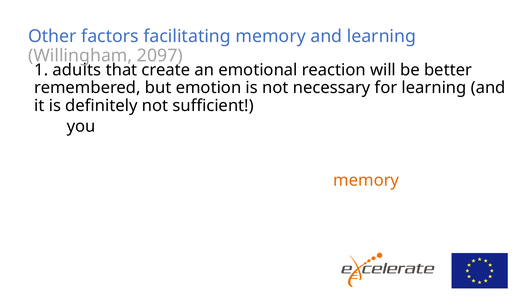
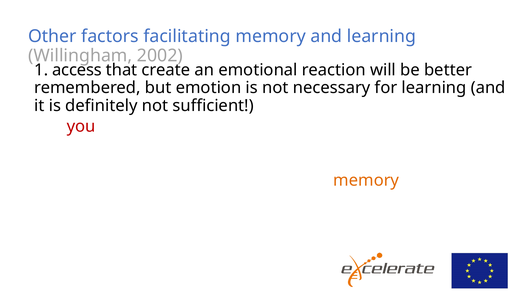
2097: 2097 -> 2002 (160, 56)
adults: adults -> access (77, 70)
you colour: black -> red (81, 126)
